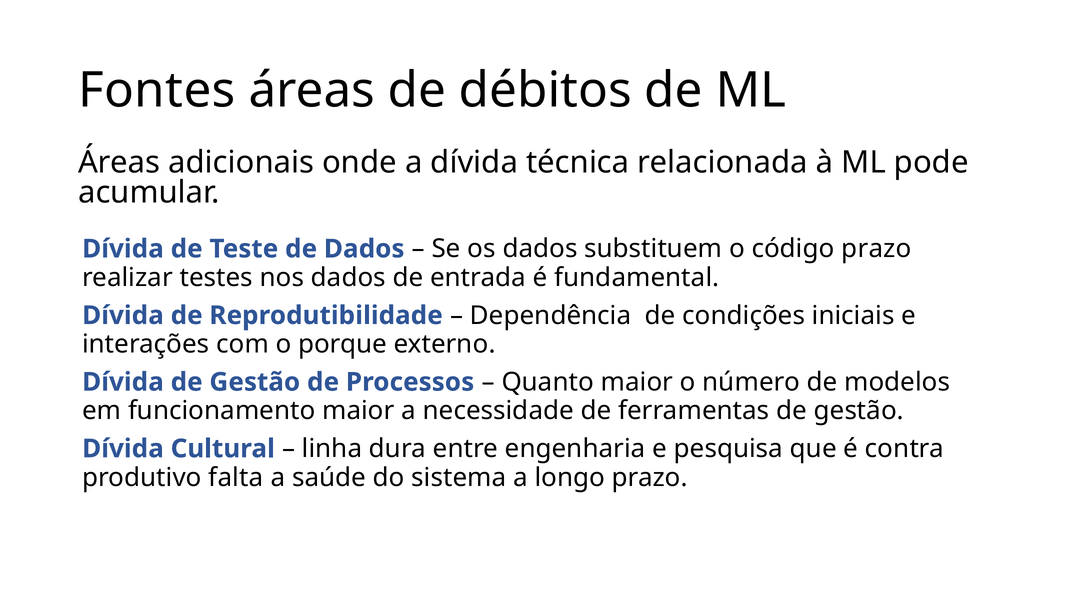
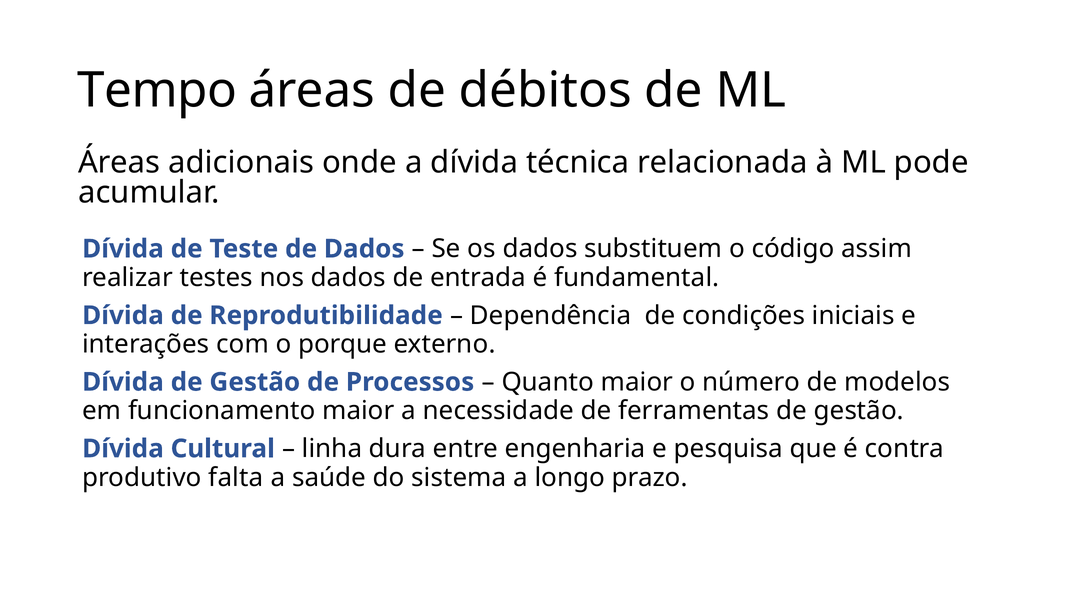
Fontes: Fontes -> Tempo (157, 91)
código prazo: prazo -> assim (877, 249)
